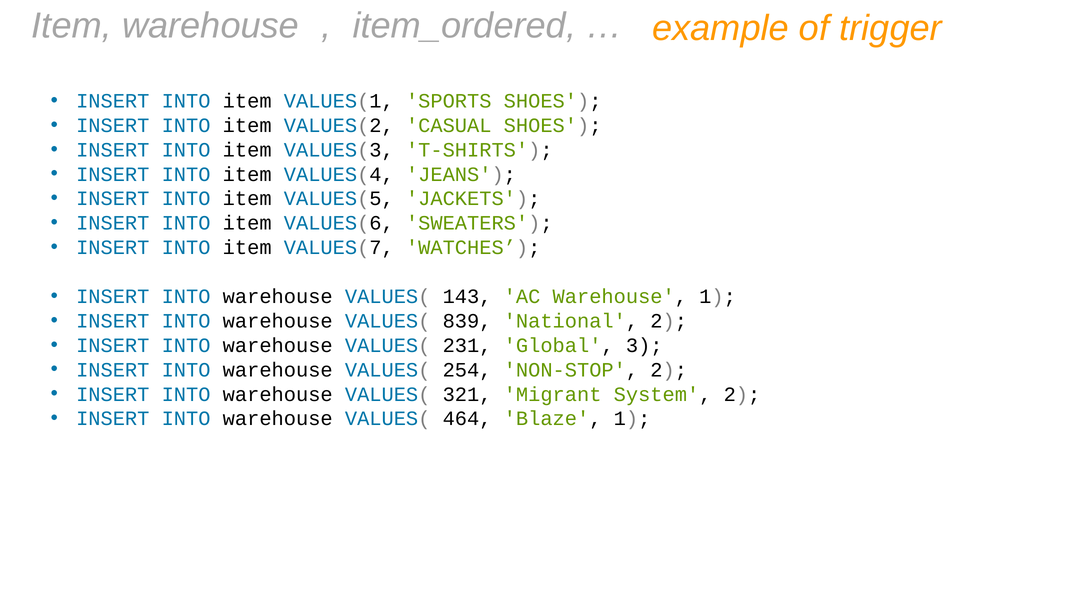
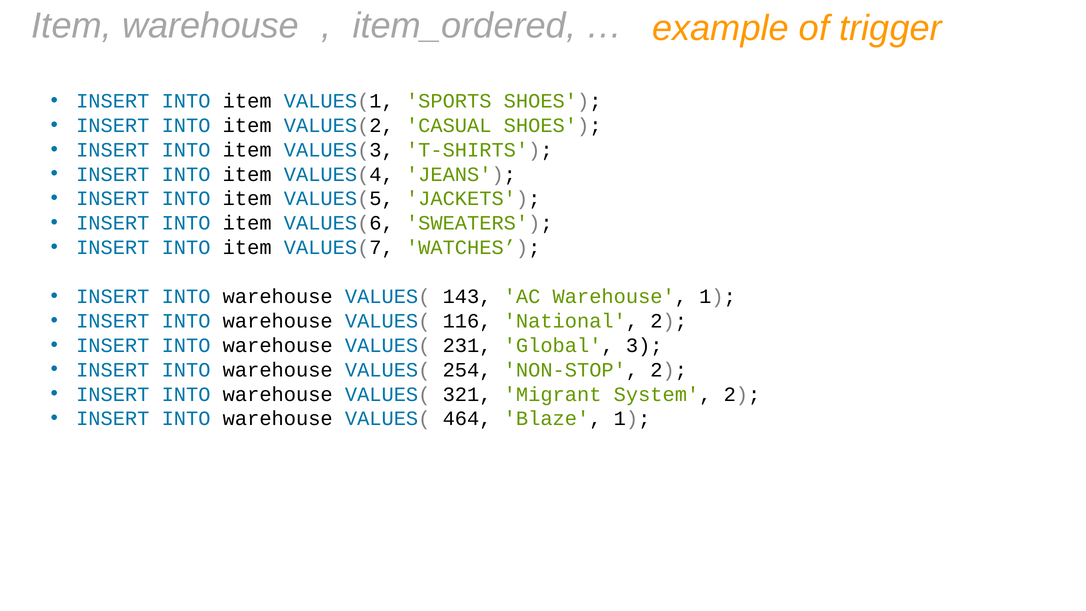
839: 839 -> 116 (467, 321)
